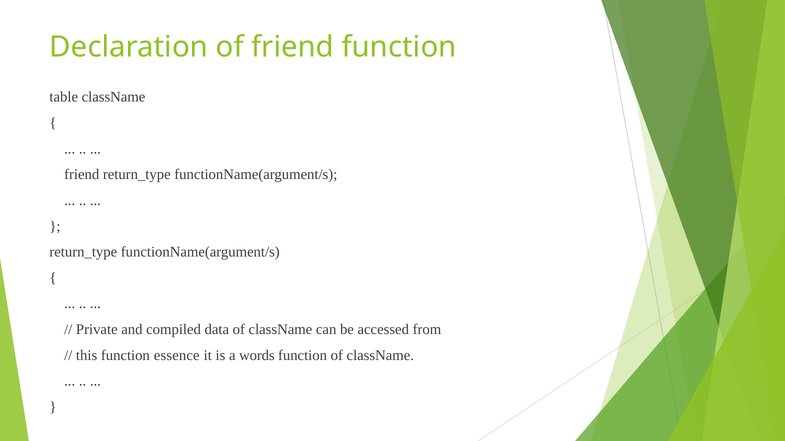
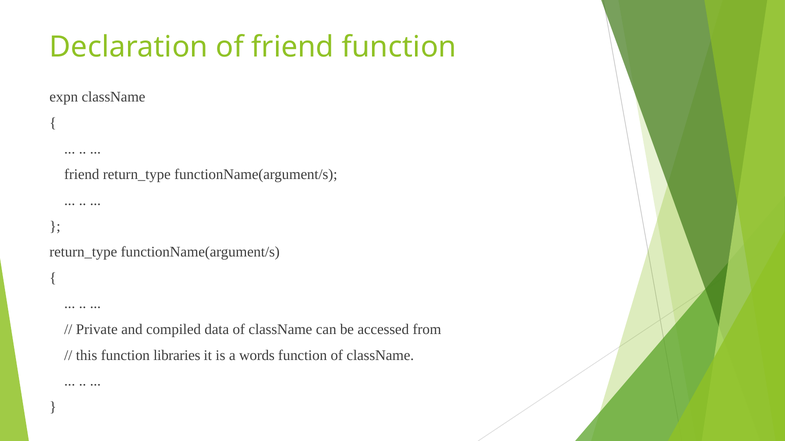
table: table -> expn (64, 97)
essence: essence -> libraries (177, 356)
